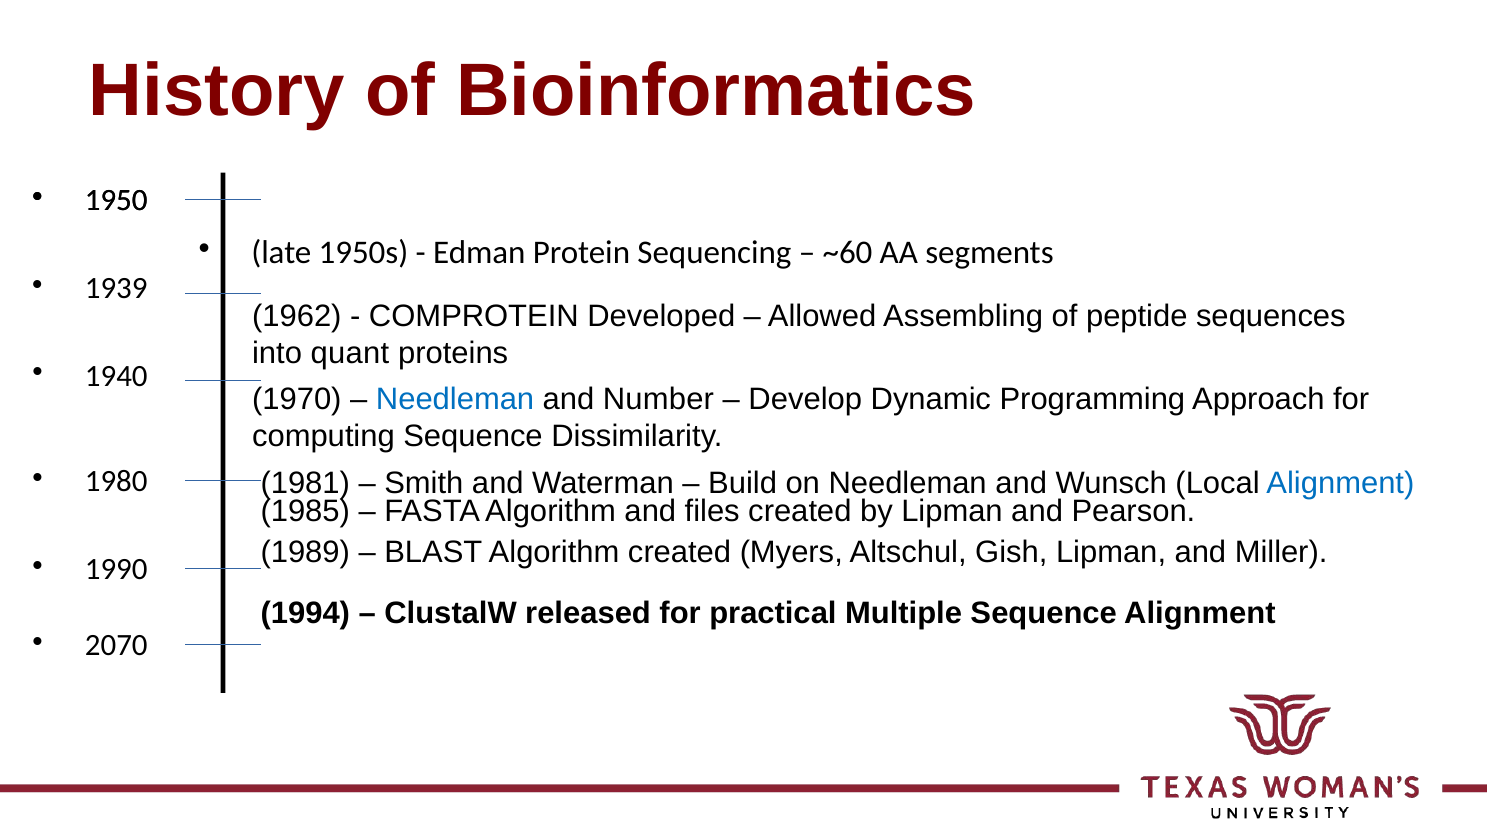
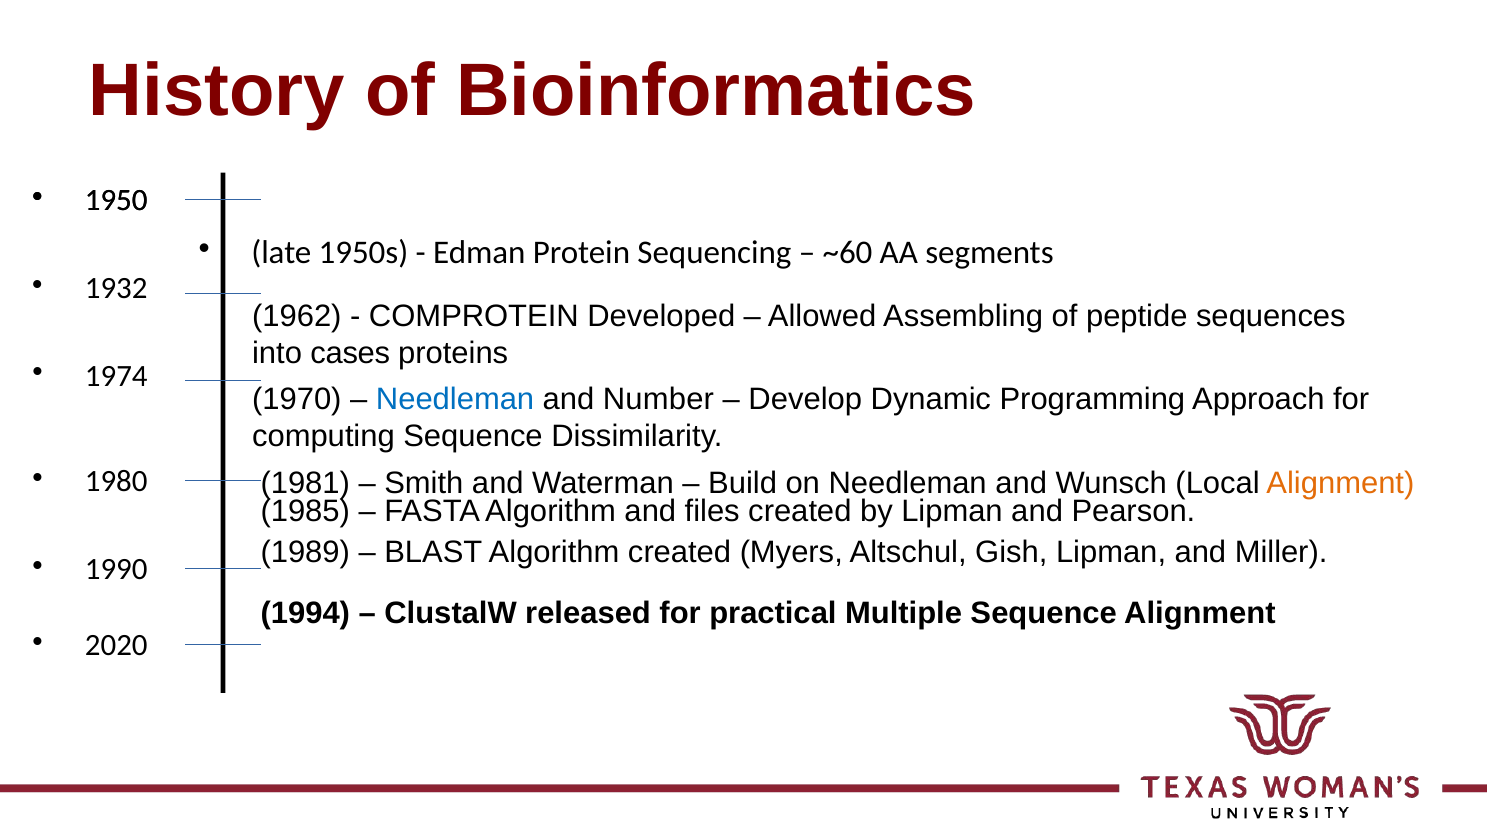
1939: 1939 -> 1932 (116, 288)
quant: quant -> cases (350, 353)
1940: 1940 -> 1974 (116, 376)
Alignment colour: blue -> orange (1340, 483)
2070: 2070 -> 2020 (116, 645)
